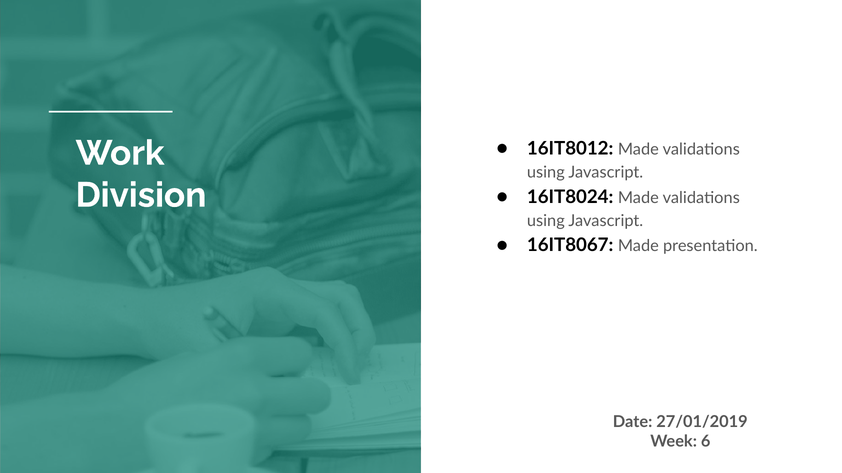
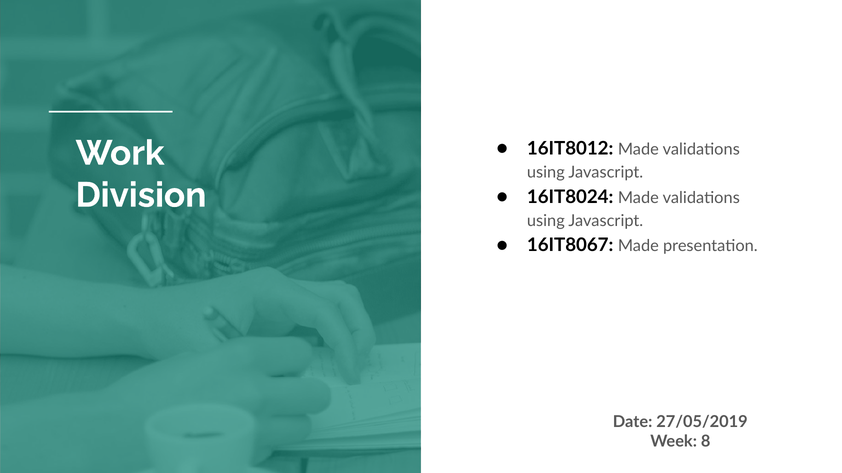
27/01/2019: 27/01/2019 -> 27/05/2019 (702, 422)
6: 6 -> 8 (706, 442)
